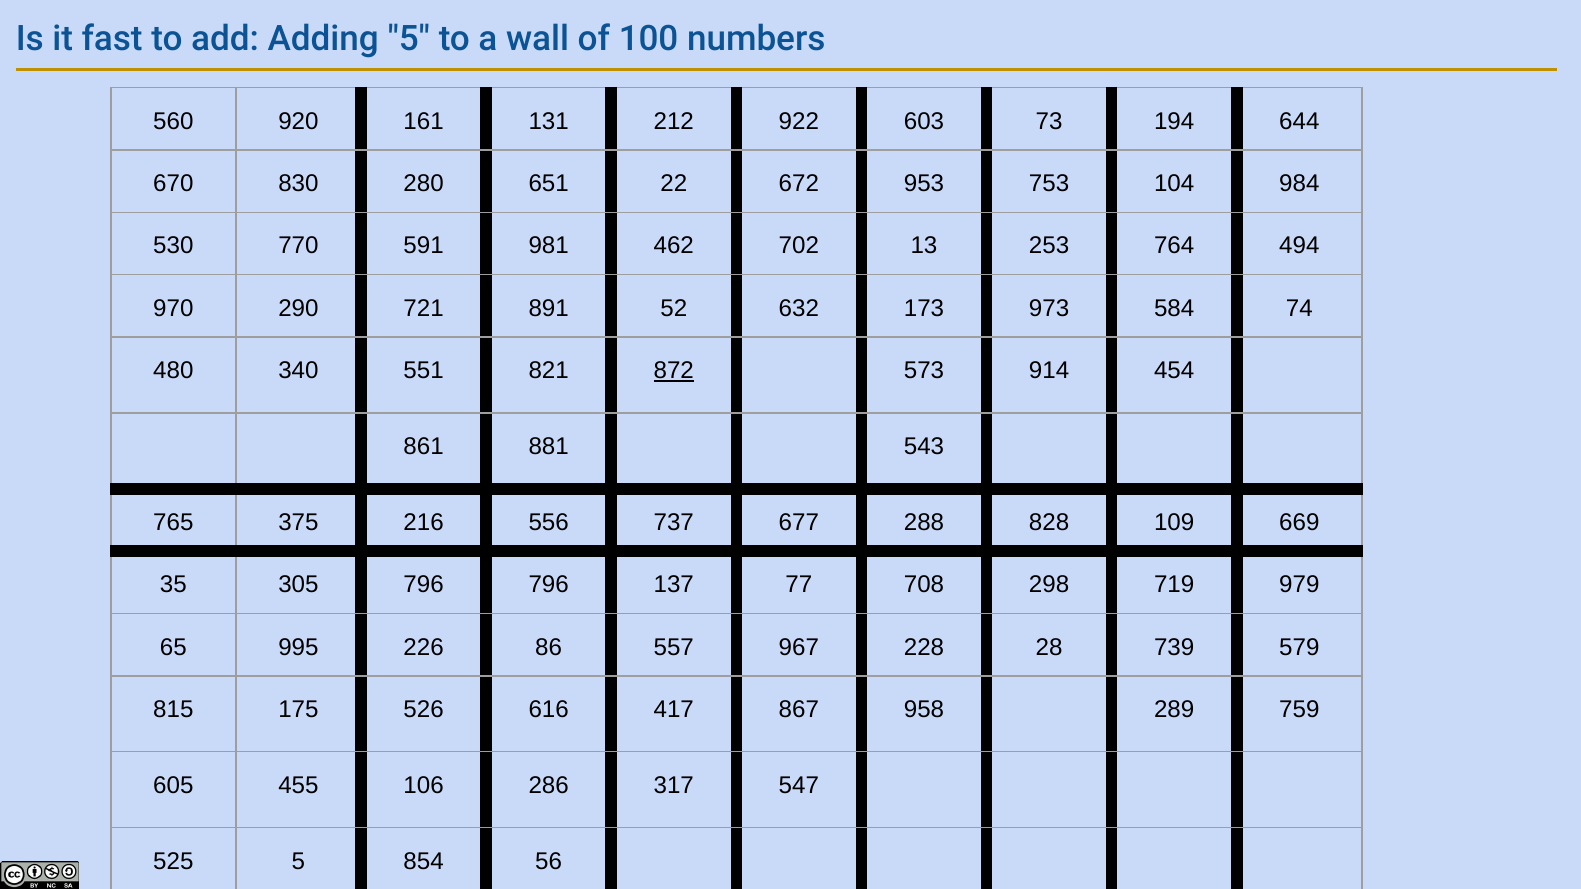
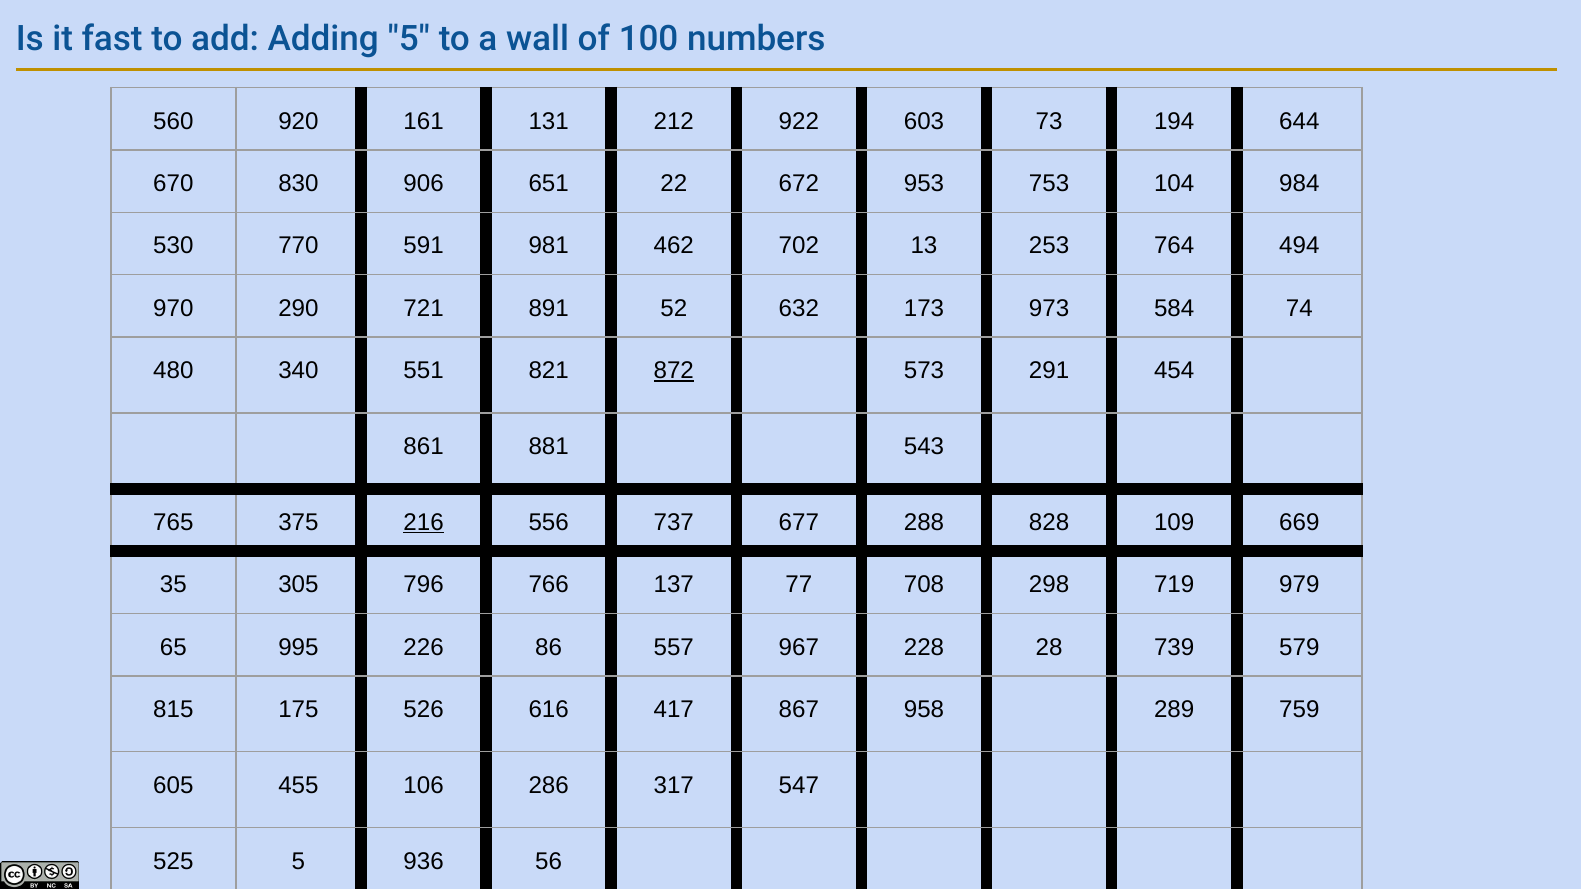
280: 280 -> 906 (424, 184)
914: 914 -> 291 (1049, 371)
216 underline: none -> present (424, 523)
796 796: 796 -> 766 (549, 585)
854: 854 -> 936 (424, 861)
